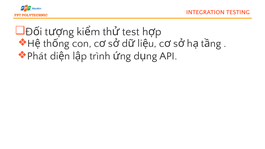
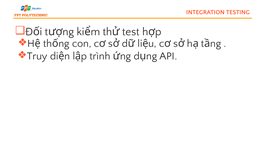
Phát: Phát -> Truy (37, 56)
